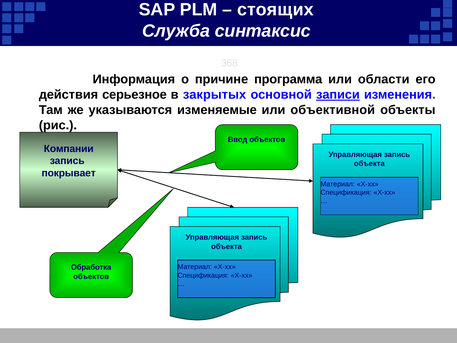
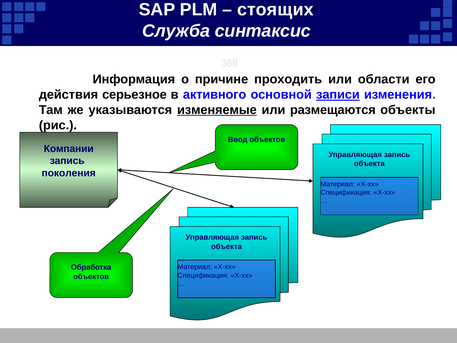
программа: программа -> проходить (288, 79)
закрытых: закрытых -> активного (215, 95)
изменяемые underline: none -> present (217, 110)
объективной: объективной -> размещаются (333, 110)
покрывает: покрывает -> поколения (69, 173)
